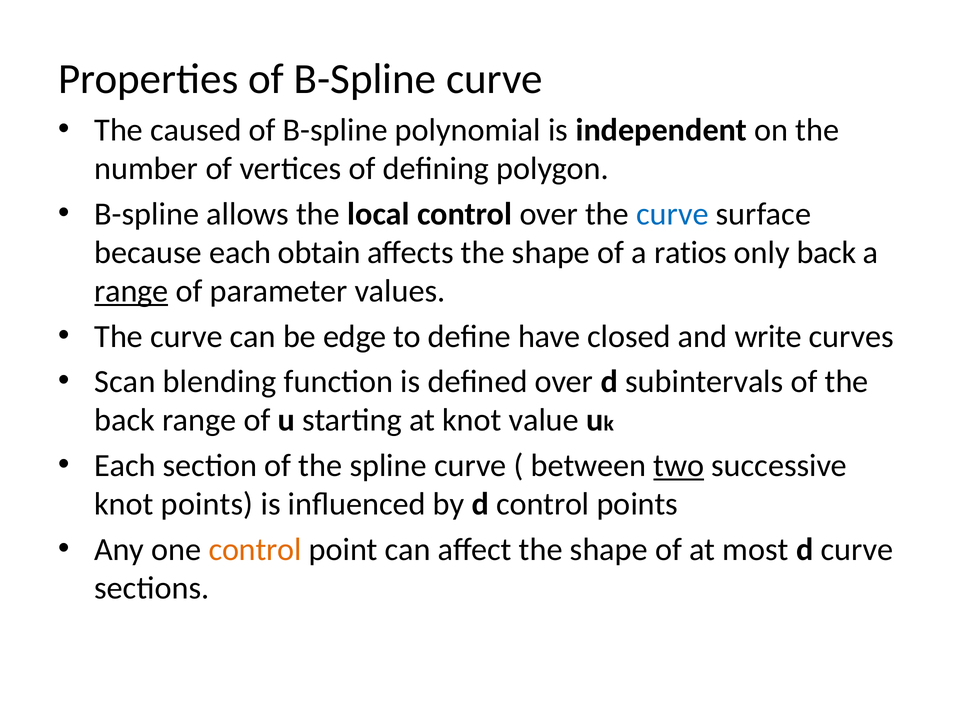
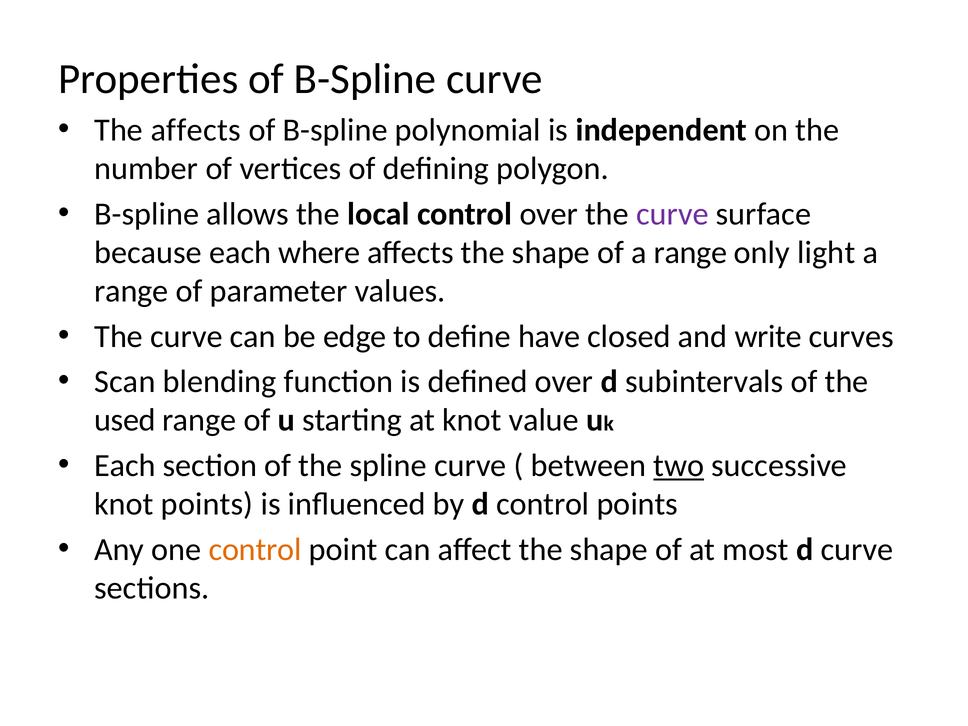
The caused: caused -> affects (196, 130)
curve colour: blue -> purple (672, 214)
obtain: obtain -> where (319, 253)
of a ratios: ratios -> range (691, 253)
only back: back -> light (826, 253)
range underline: present -> none (131, 291)
back: back -> used (125, 420)
